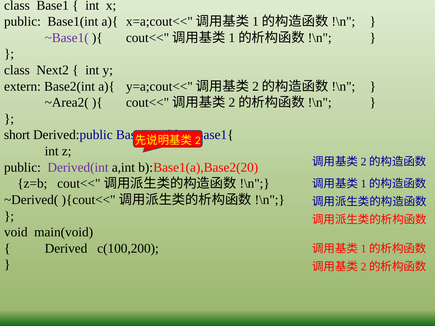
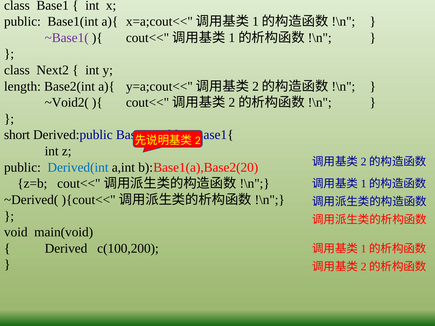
extern: extern -> length (22, 86)
~Area2(: ~Area2( -> ~Void2( (67, 103)
Derived(int colour: purple -> blue (78, 167)
